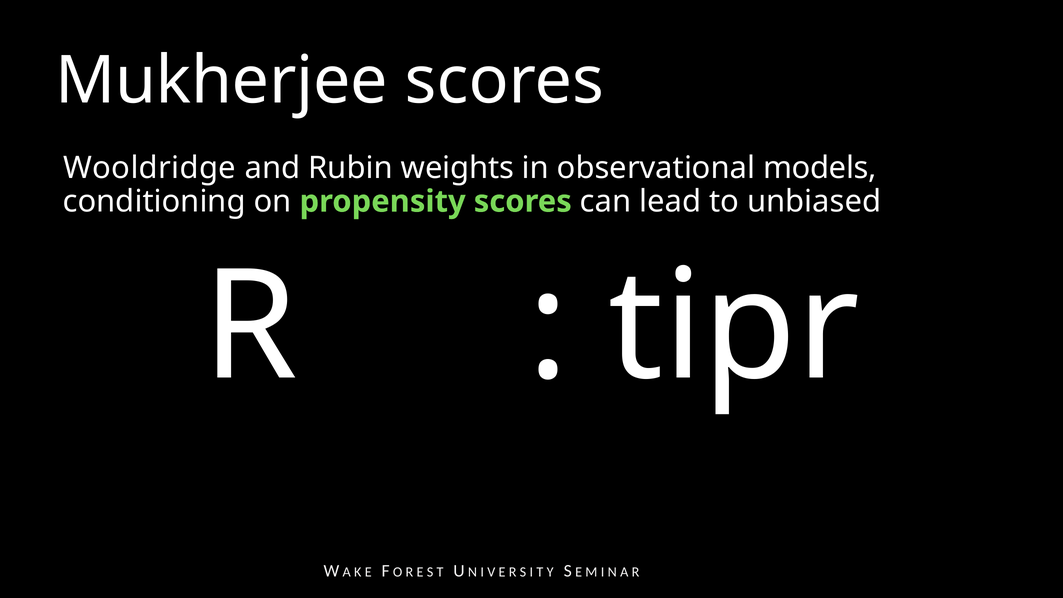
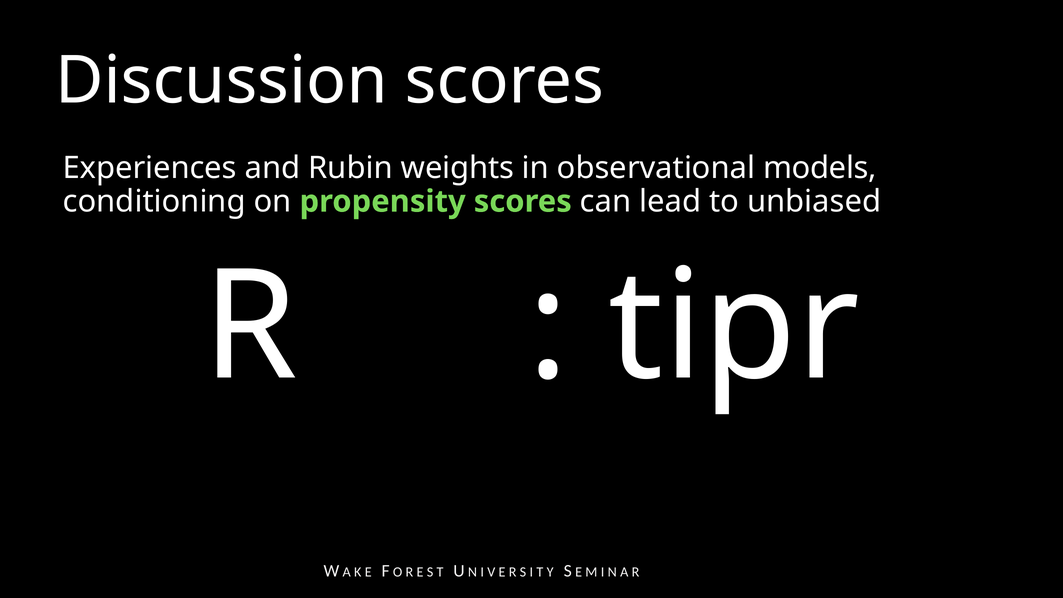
Mukherjee: Mukherjee -> Discussion (221, 81)
Wooldridge: Wooldridge -> Experiences (150, 168)
